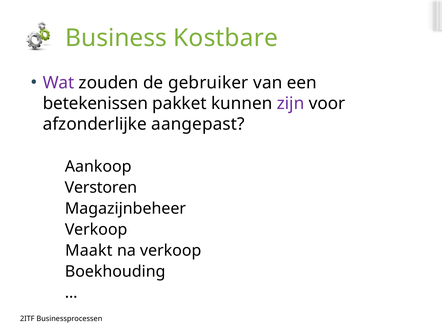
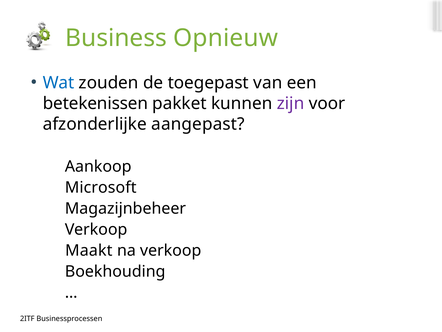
Kostbare: Kostbare -> Opnieuw (226, 38)
Wat colour: purple -> blue (59, 83)
gebruiker: gebruiker -> toegepast (208, 83)
Verstoren: Verstoren -> Microsoft (101, 187)
